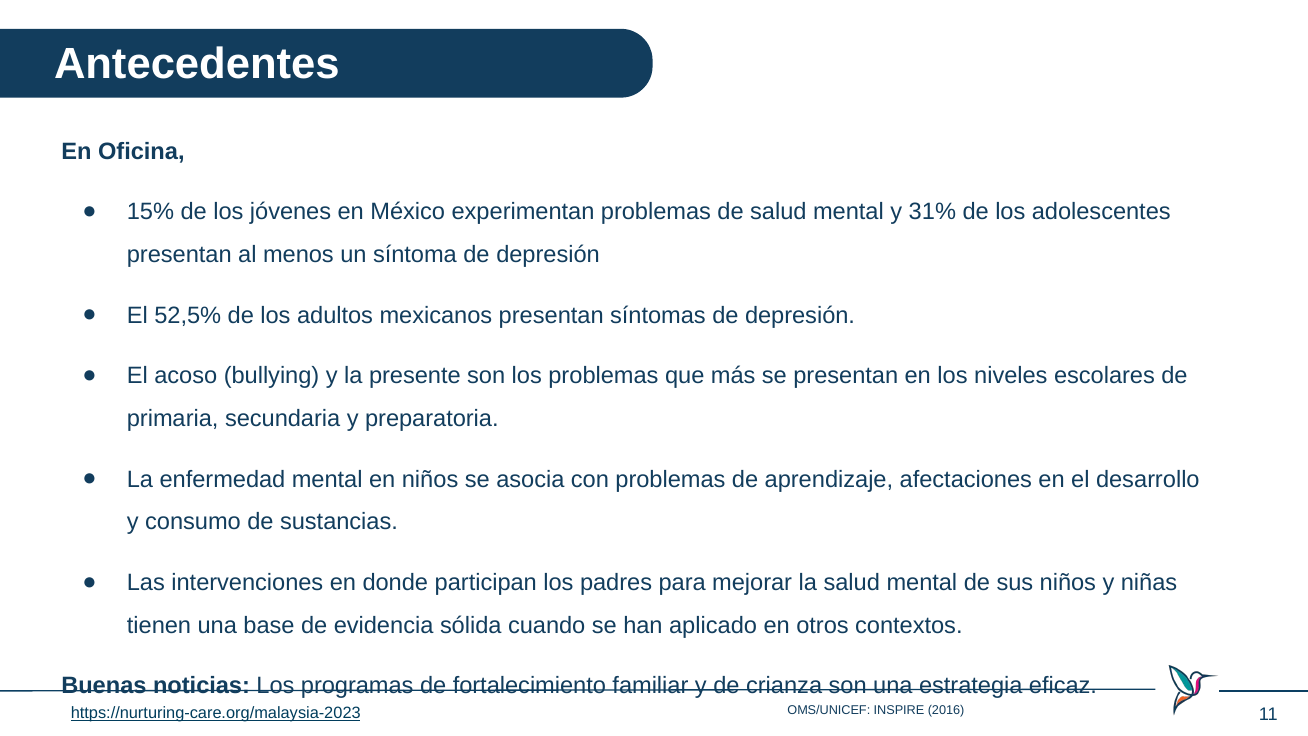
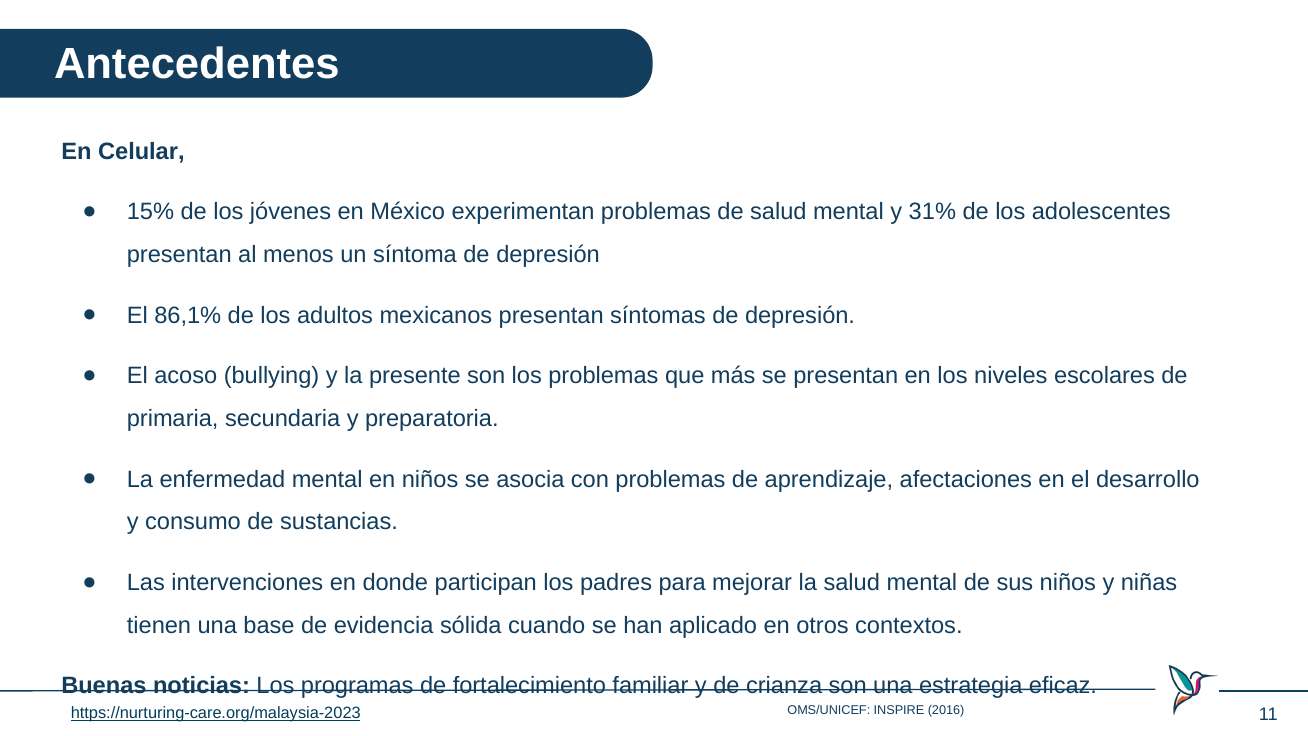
Oficina: Oficina -> Celular (141, 151)
52,5%: 52,5% -> 86,1% (188, 315)
